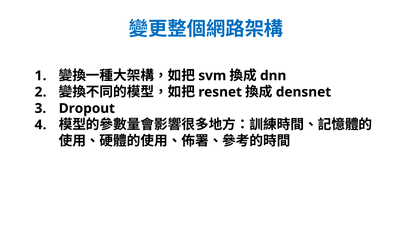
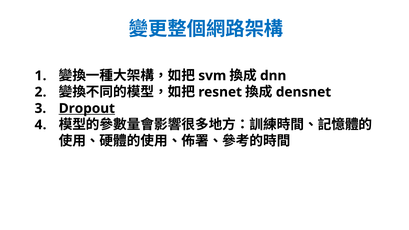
Dropout underline: none -> present (87, 108)
